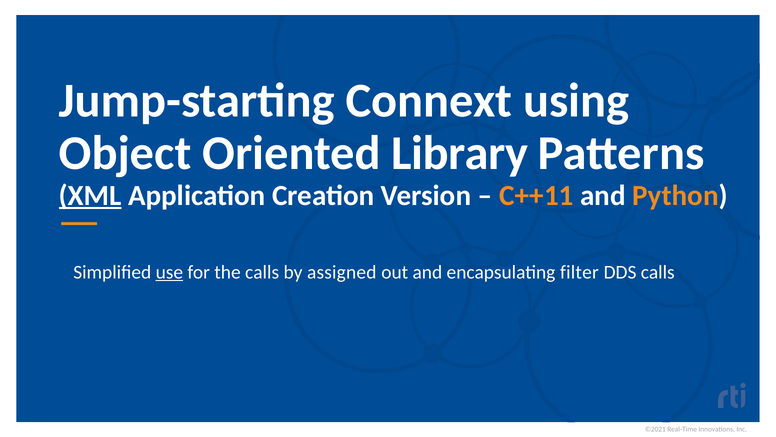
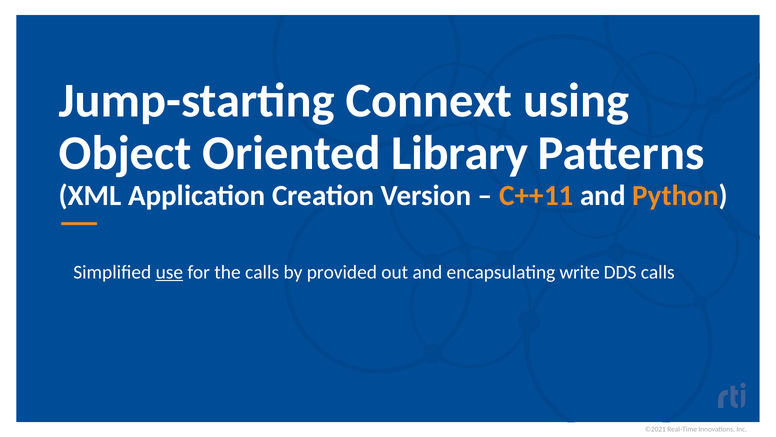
XML underline: present -> none (90, 195)
assigned: assigned -> provided (342, 272)
filter: filter -> write (580, 272)
